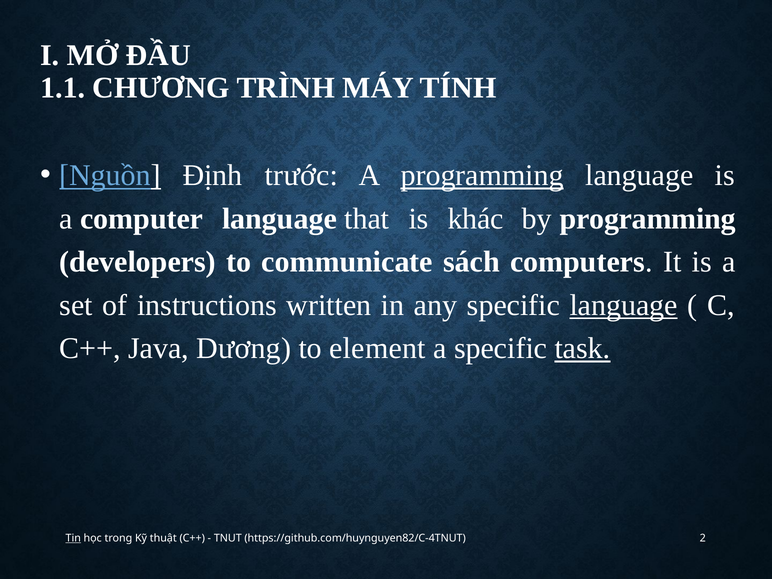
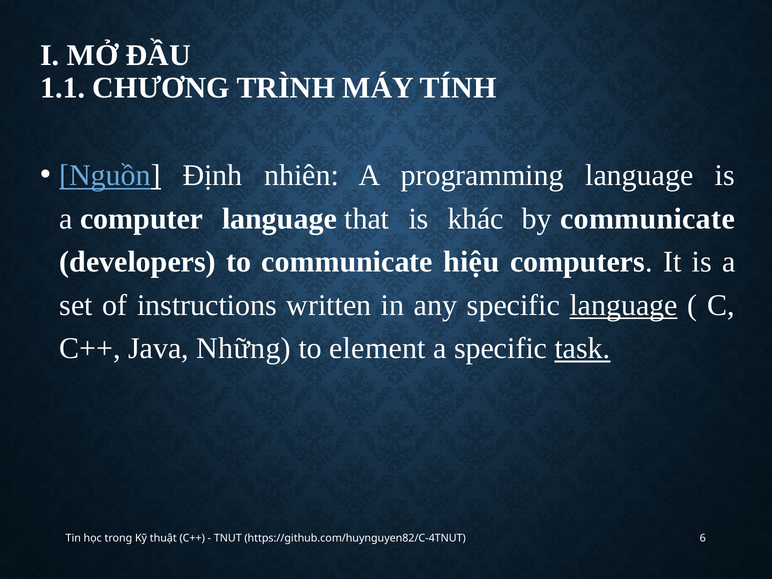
trước: trước -> nhiên (302, 176)
programming underline: present -> none (482, 176)
by programming: programming -> communicate (648, 219)
sách: sách -> hiệu (471, 262)
Dương: Dương -> Những (244, 349)
Tin underline: present -> none (73, 538)
2: 2 -> 6 (703, 538)
